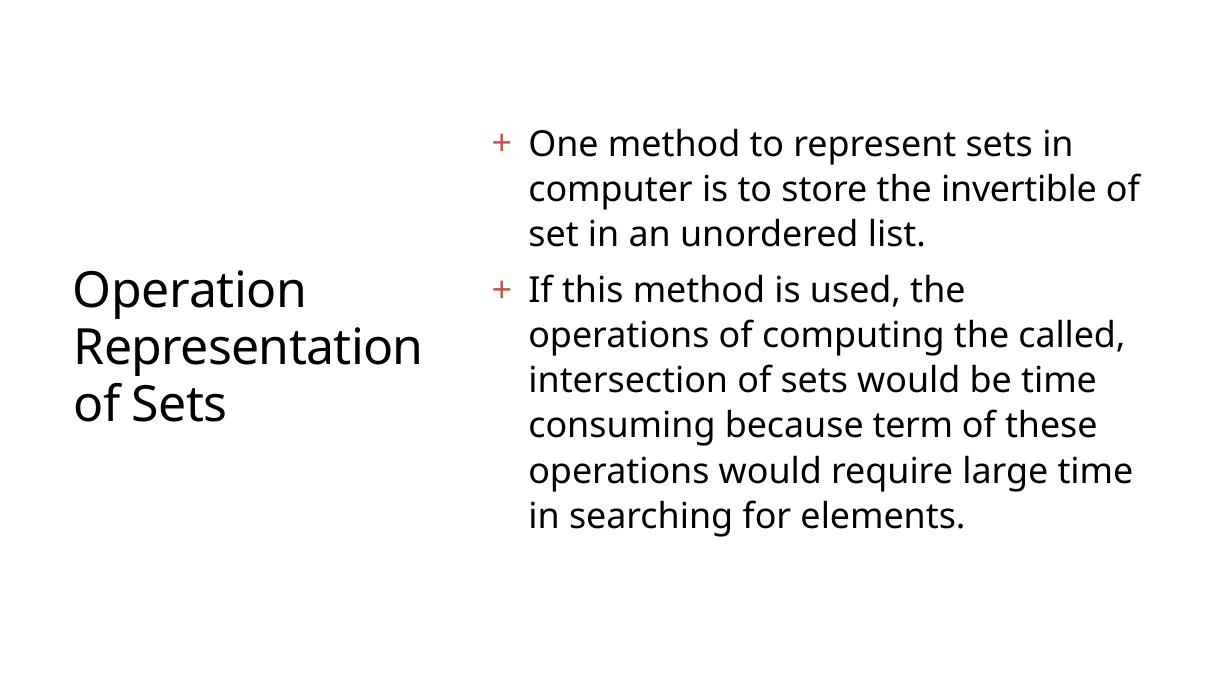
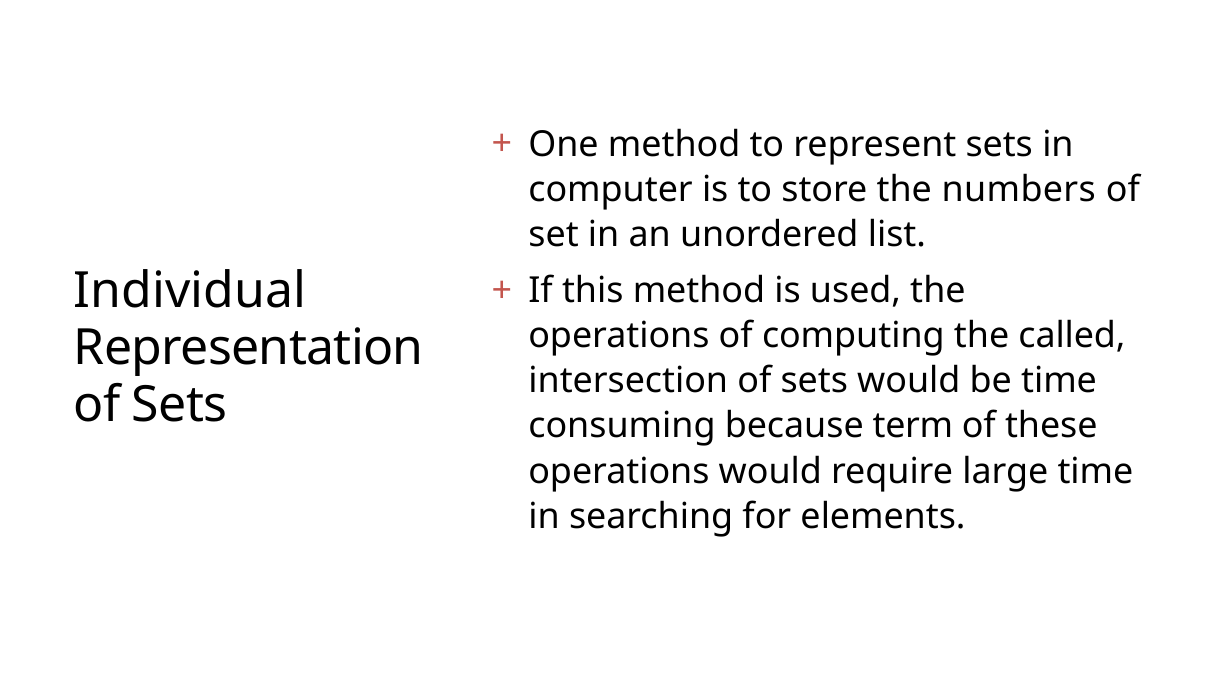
invertible: invertible -> numbers (1019, 189)
Operation: Operation -> Individual (190, 291)
